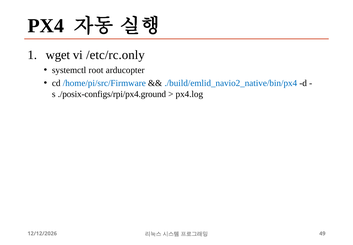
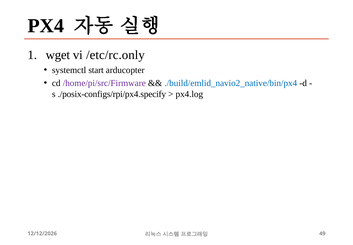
root: root -> start (96, 70)
/home/pi/src/Firmware colour: blue -> purple (104, 83)
./posix-configs/rpi/px4.ground: ./posix-configs/rpi/px4.ground -> ./posix-configs/rpi/px4.specify (112, 94)
